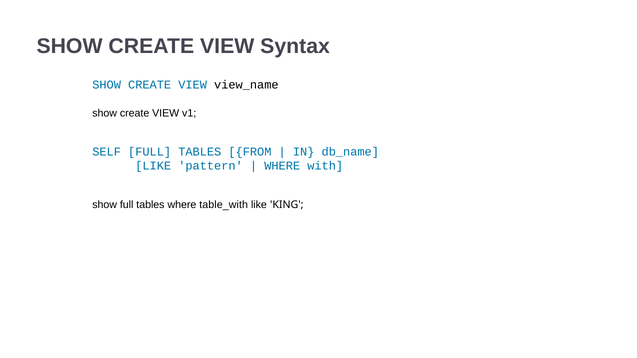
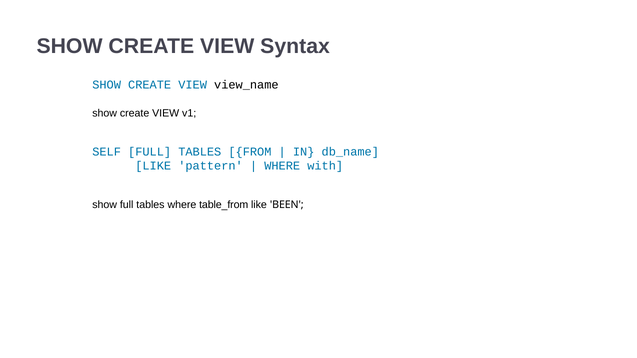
table_with: table_with -> table_from (224, 205)
KING: KING -> BEEN (287, 205)
